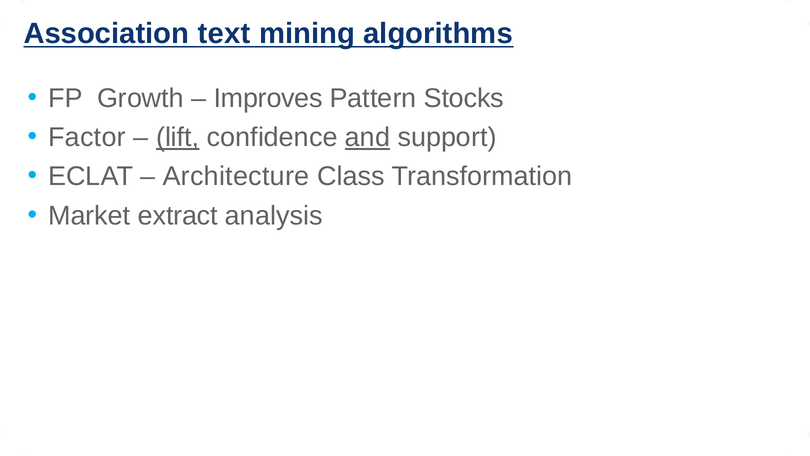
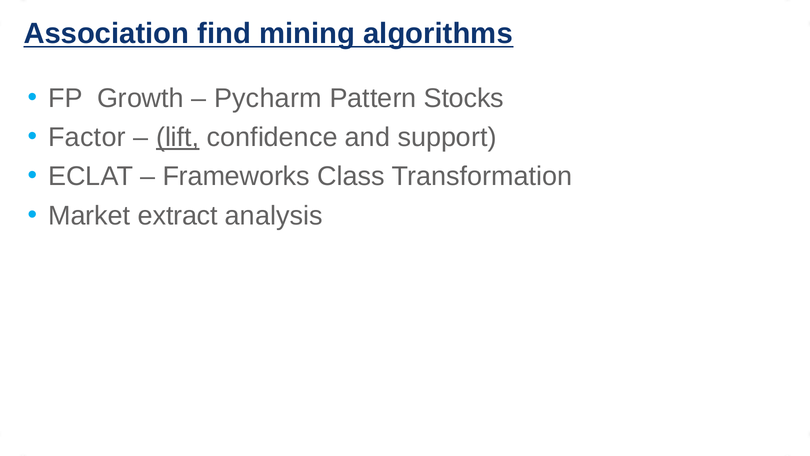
text: text -> find (224, 34)
Improves: Improves -> Pycharm (268, 98)
and underline: present -> none (367, 137)
Architecture: Architecture -> Frameworks (236, 176)
